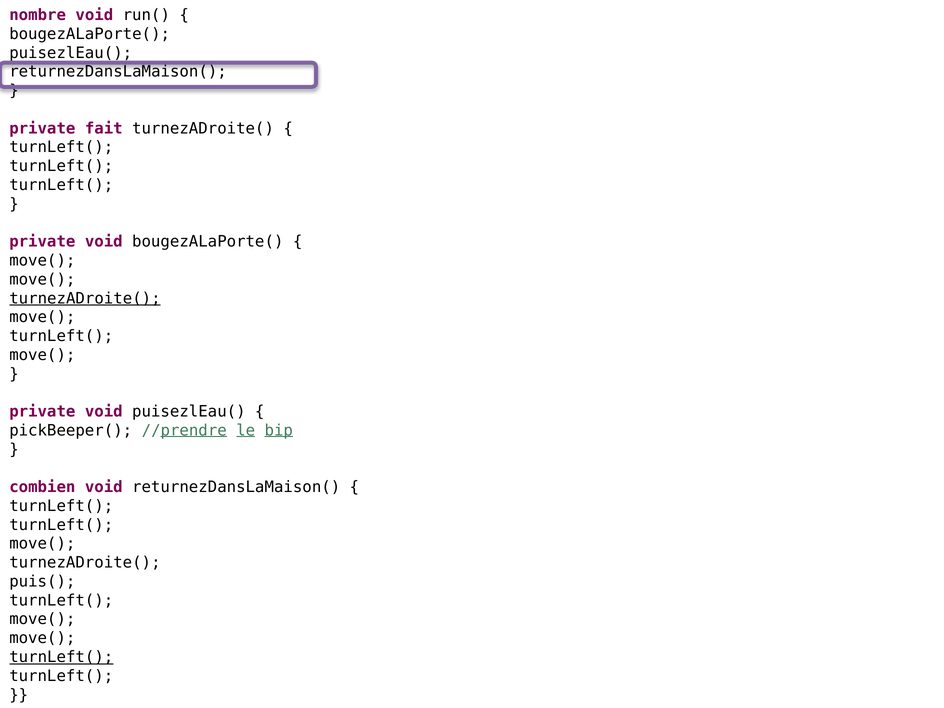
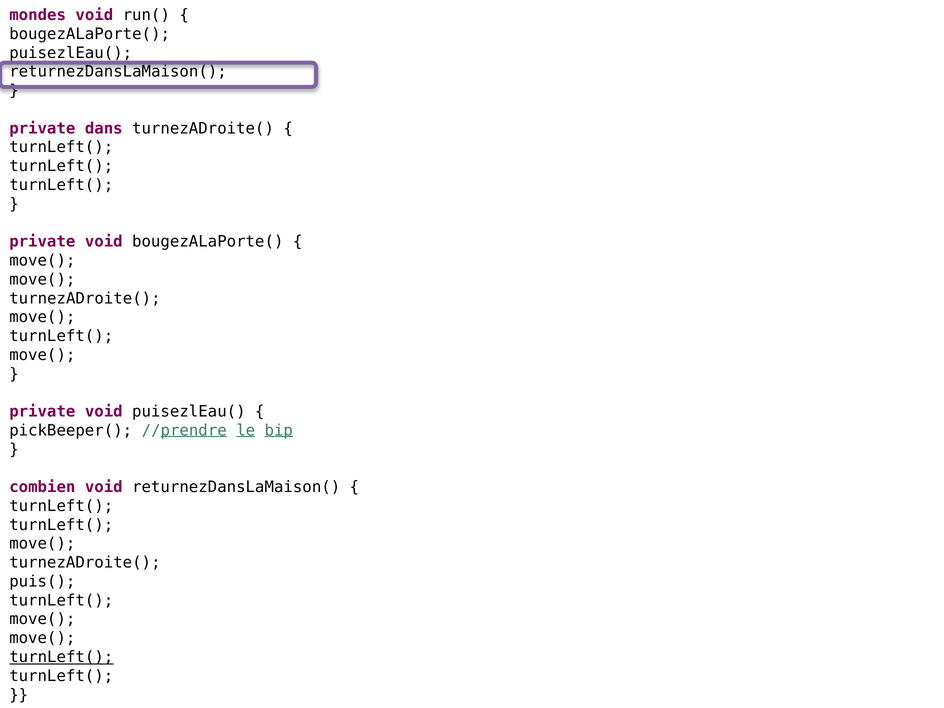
nombre: nombre -> mondes (38, 15)
fait: fait -> dans (104, 128)
turnezADroite( underline: present -> none (85, 298)
